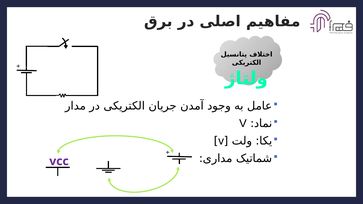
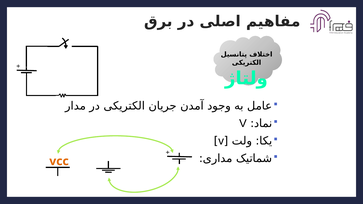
vcc colour: purple -> orange (59, 161)
